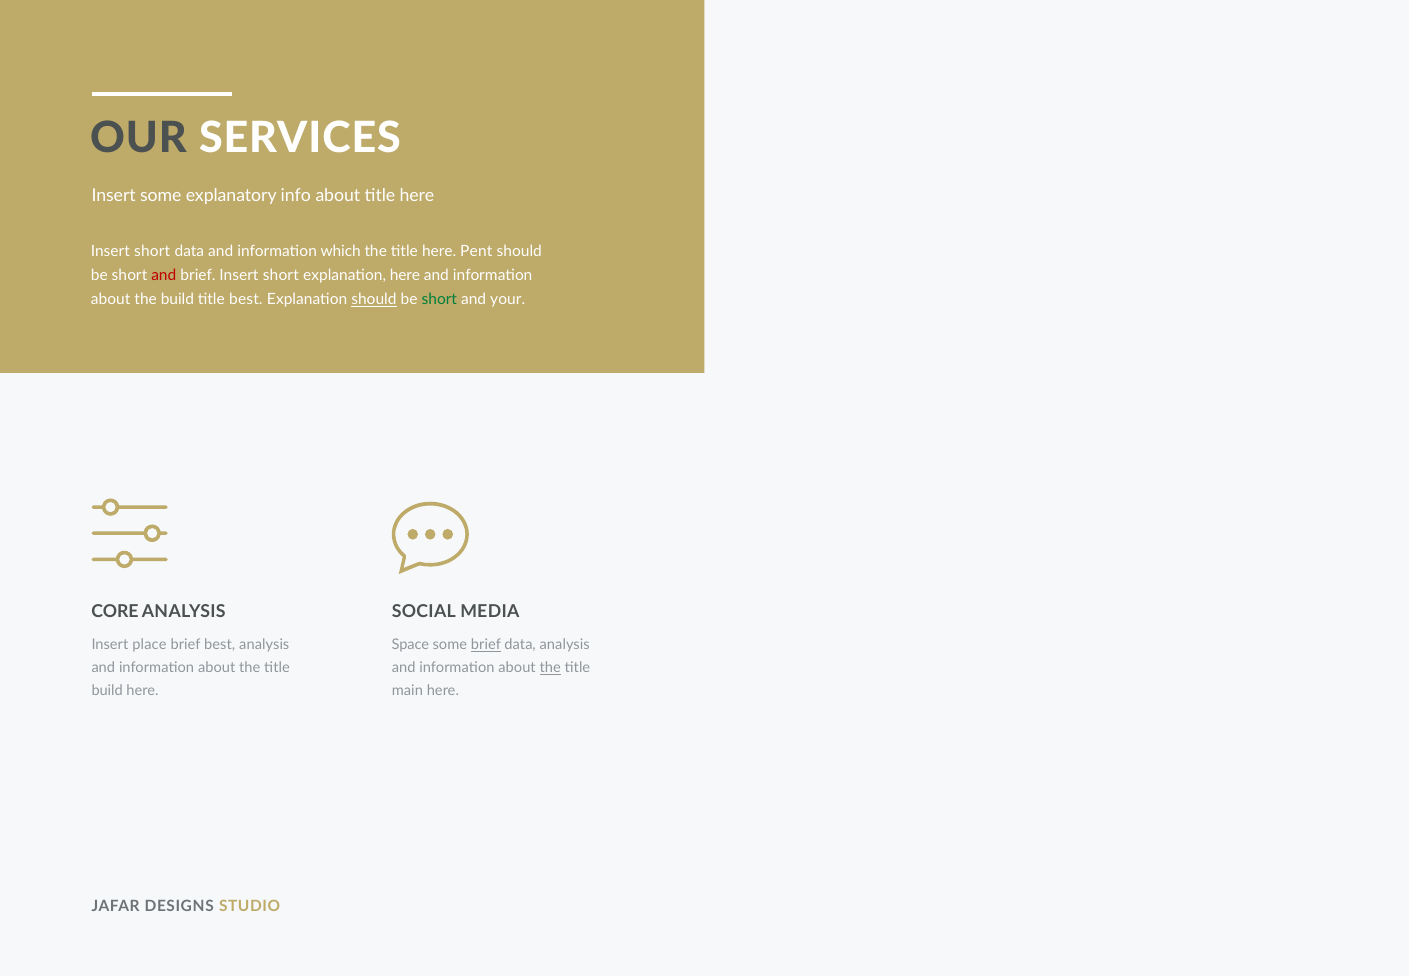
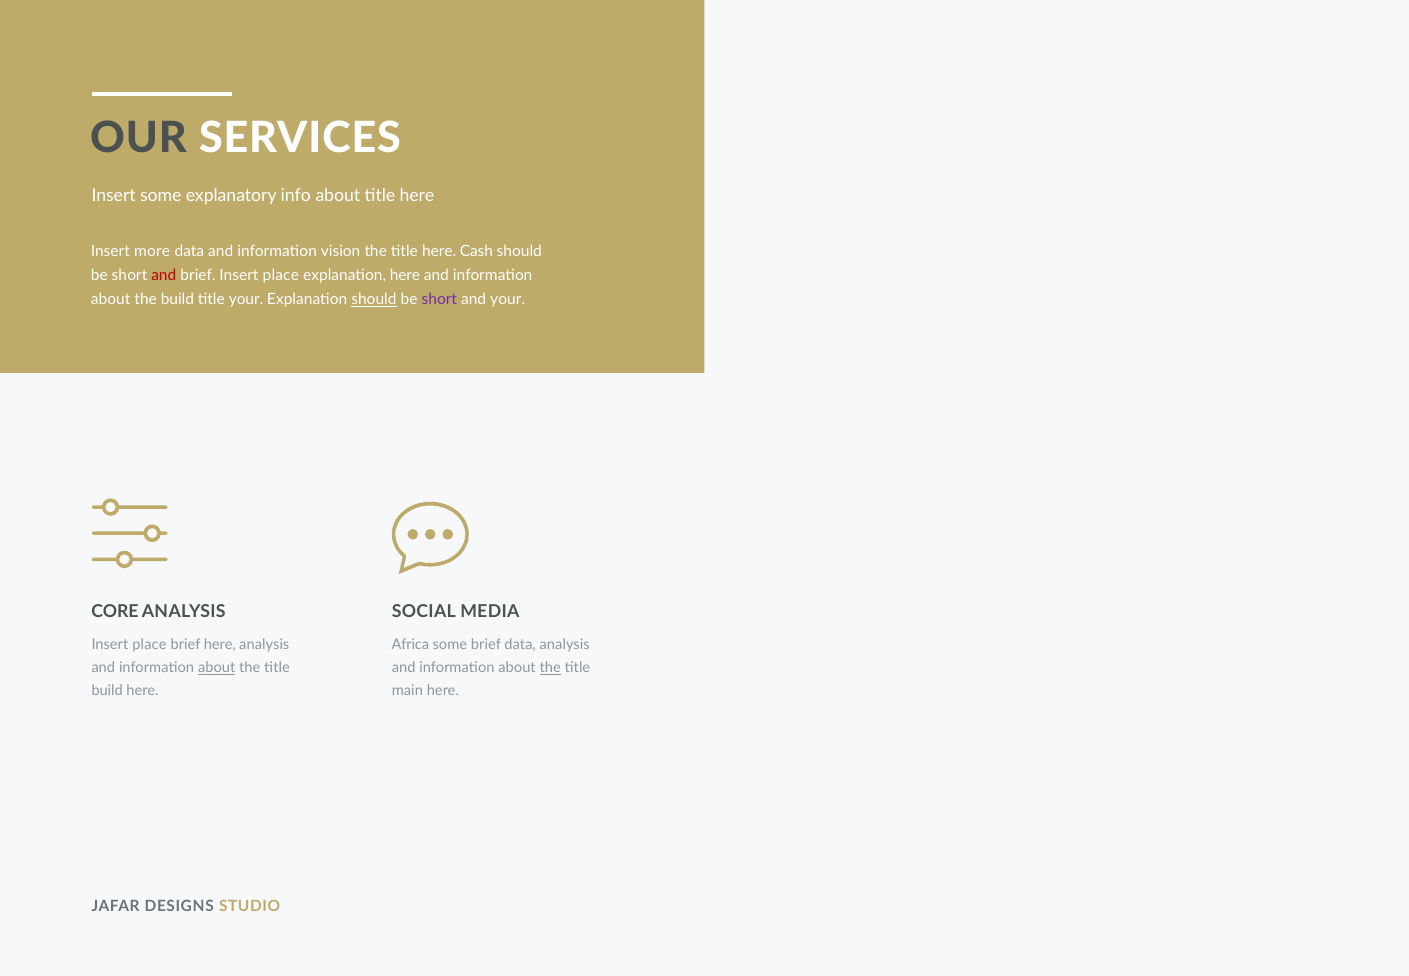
short: short -> more (152, 251)
which: which -> vision (341, 251)
Pent: Pent -> Cash (476, 251)
brief Insert short: short -> place (281, 275)
title best: best -> your (246, 299)
short colour: green -> purple (439, 299)
brief best: best -> here (220, 645)
Space: Space -> Africa (410, 645)
brief underline: present -> none (486, 645)
about underline: none -> present (217, 667)
